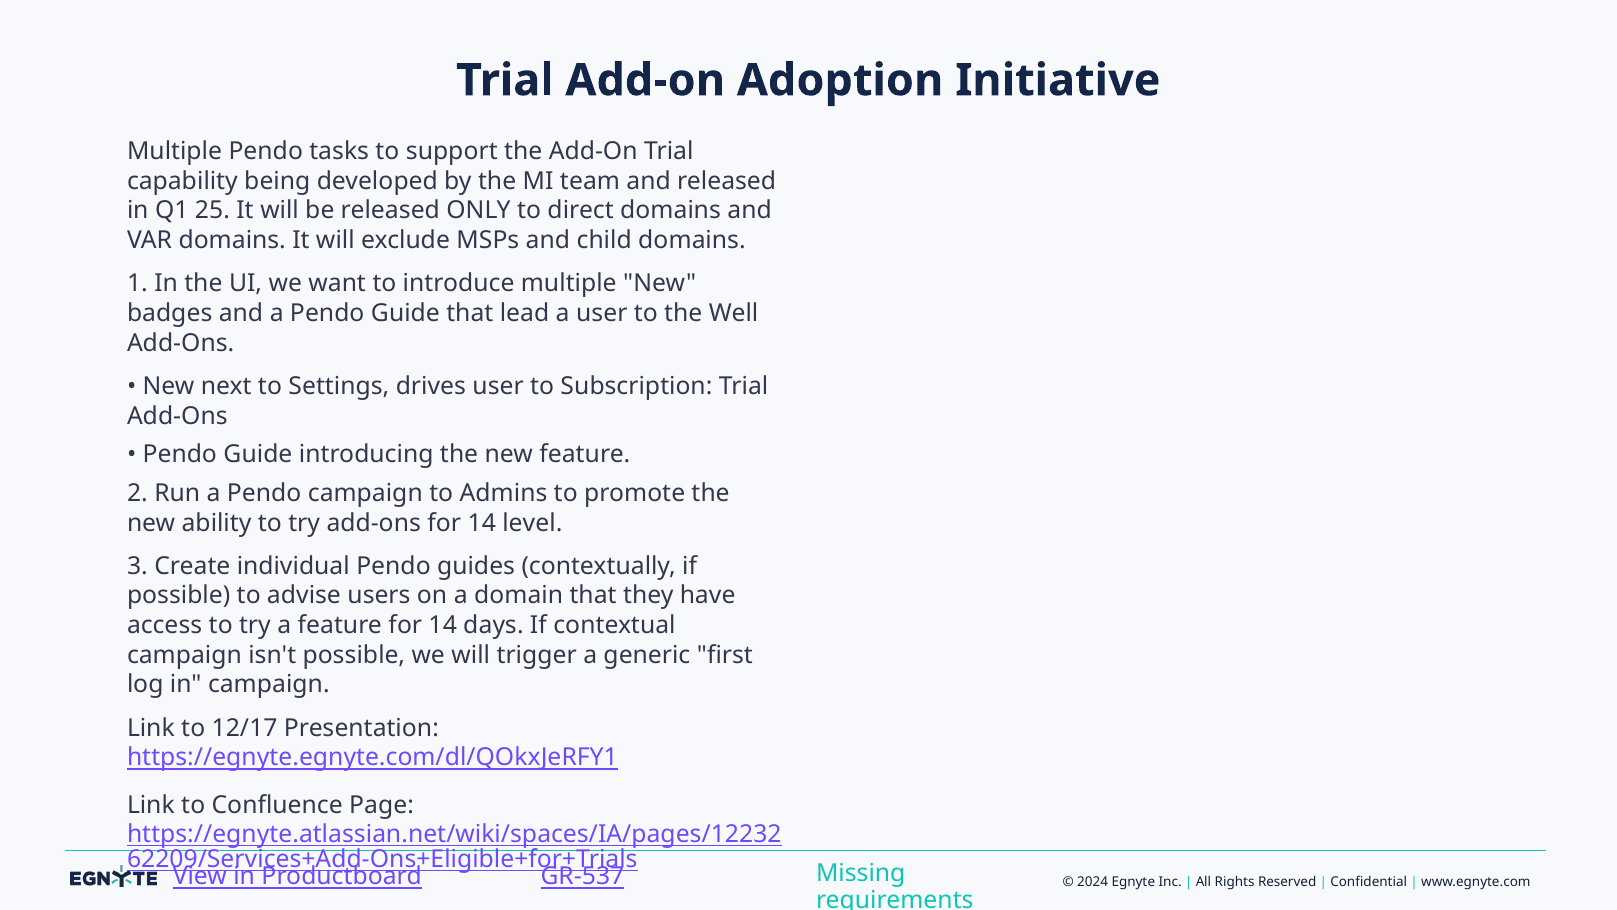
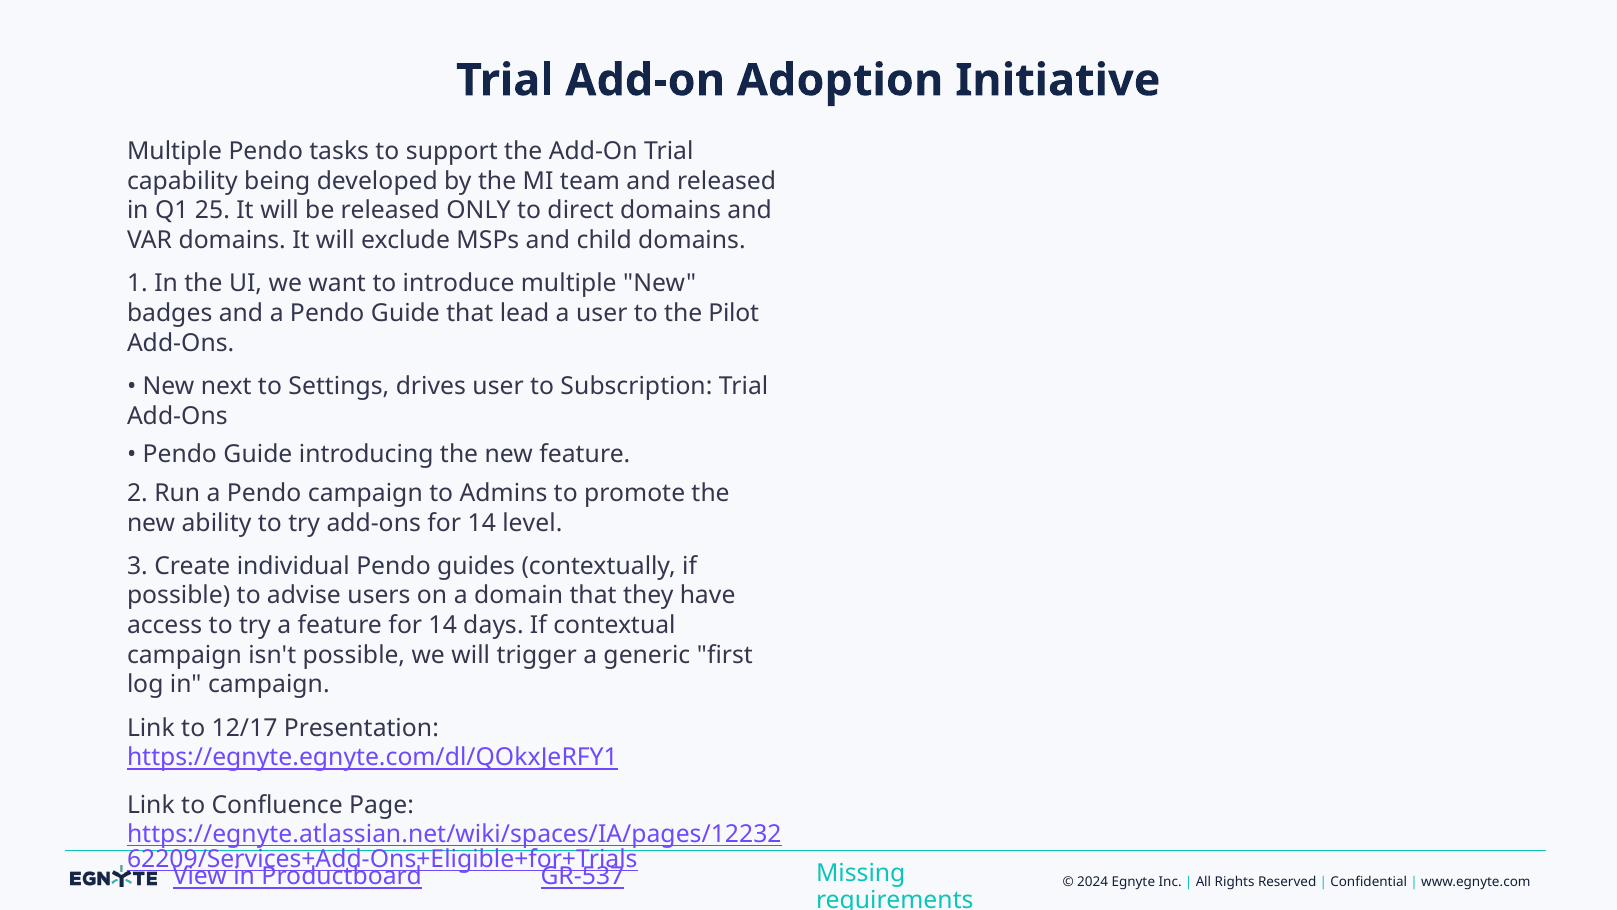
Well: Well -> Pilot (734, 313)
